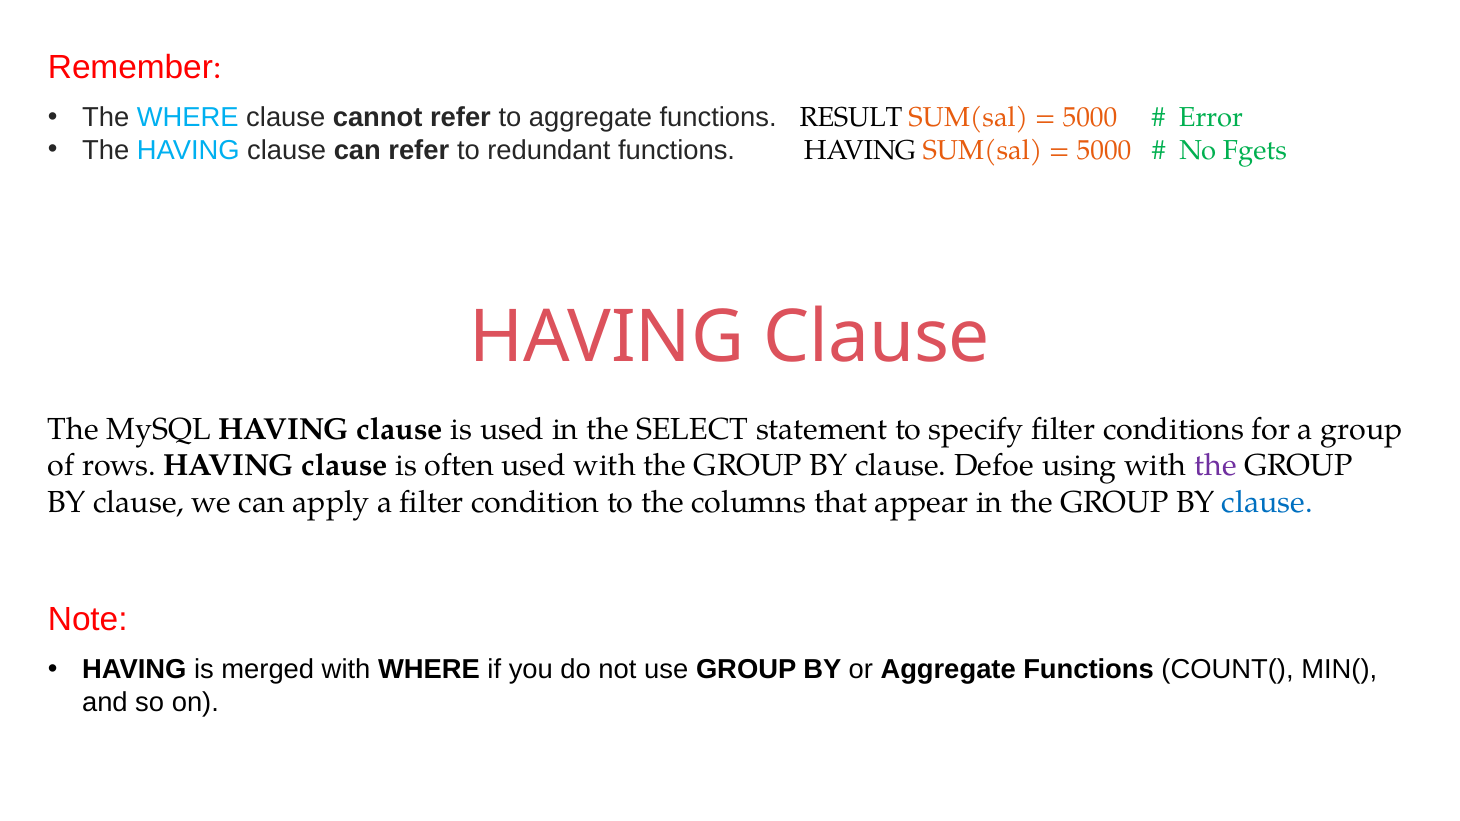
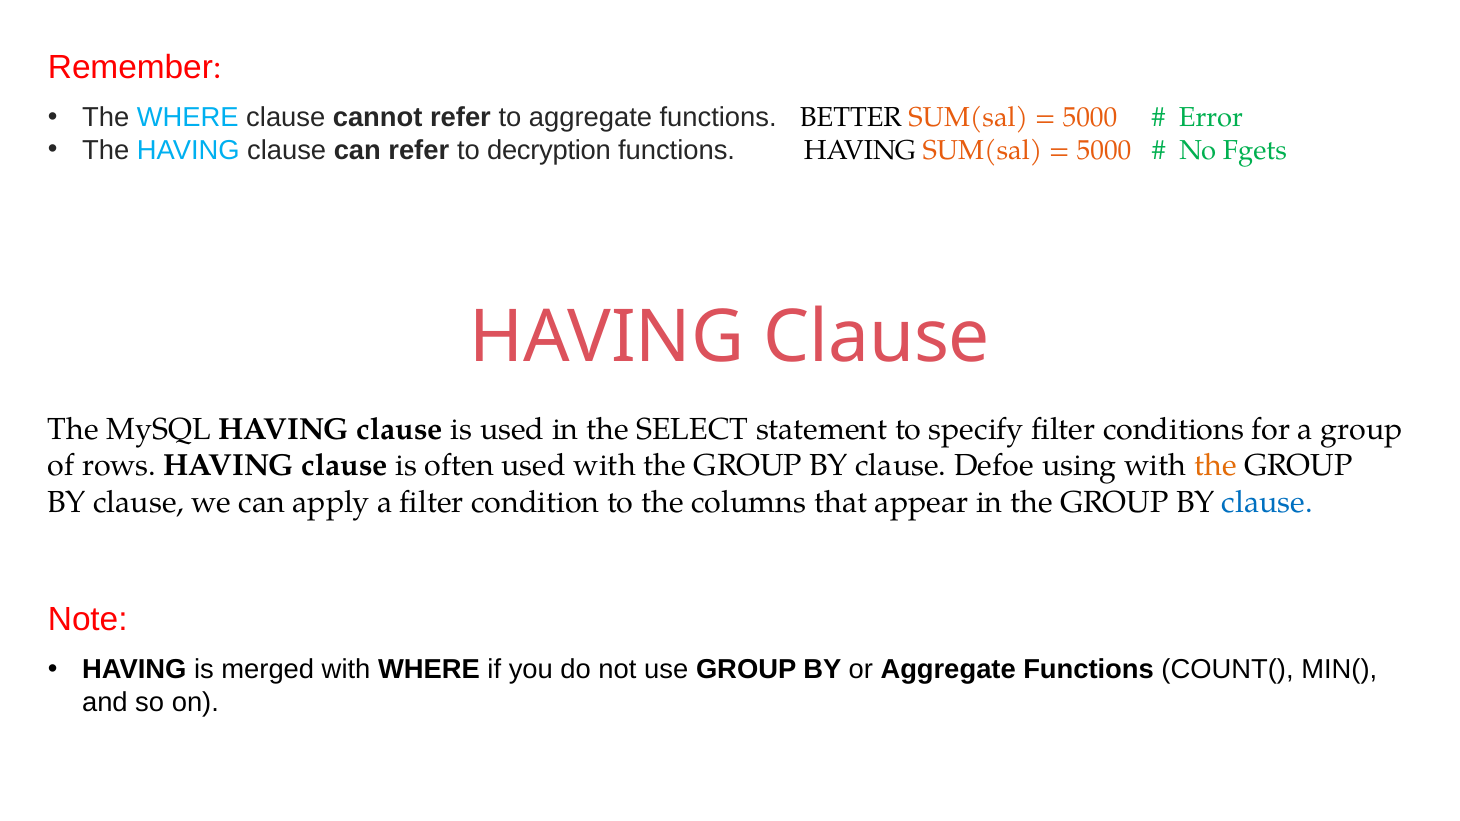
RESULT: RESULT -> BETTER (851, 118)
redundant: redundant -> decryption (549, 150)
the colour: purple -> orange (1215, 466)
